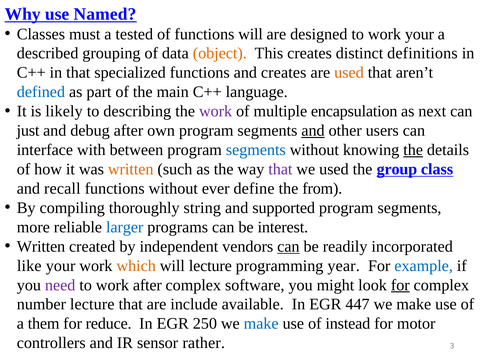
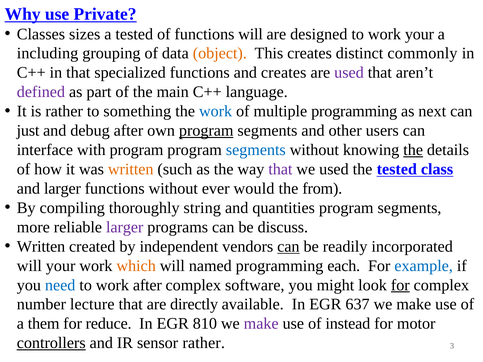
Named: Named -> Private (105, 14)
must: must -> sizes (85, 34)
described: described -> including (48, 53)
definitions: definitions -> commonly (422, 53)
used colour: orange -> purple (349, 73)
defined colour: blue -> purple (41, 92)
is likely: likely -> rather (64, 111)
describing: describing -> something (137, 111)
work colour: purple -> blue (216, 111)
multiple encapsulation: encapsulation -> programming (354, 111)
program underline: none -> present (206, 131)
and underline: present -> none (313, 131)
with between: between -> program (137, 150)
the group: group -> tested (397, 169)
and recall: recall -> larger (62, 189)
define: define -> would (254, 189)
supported: supported -> quantities (284, 208)
larger colour: blue -> purple (125, 227)
interest: interest -> discuss (283, 227)
like: like -> will (29, 266)
will lecture: lecture -> named (210, 266)
year: year -> each (344, 266)
need colour: purple -> blue (60, 285)
include: include -> directly (194, 305)
447: 447 -> 637 (358, 305)
250: 250 -> 810 (205, 324)
make colour: blue -> purple (261, 324)
controllers underline: none -> present (51, 343)
